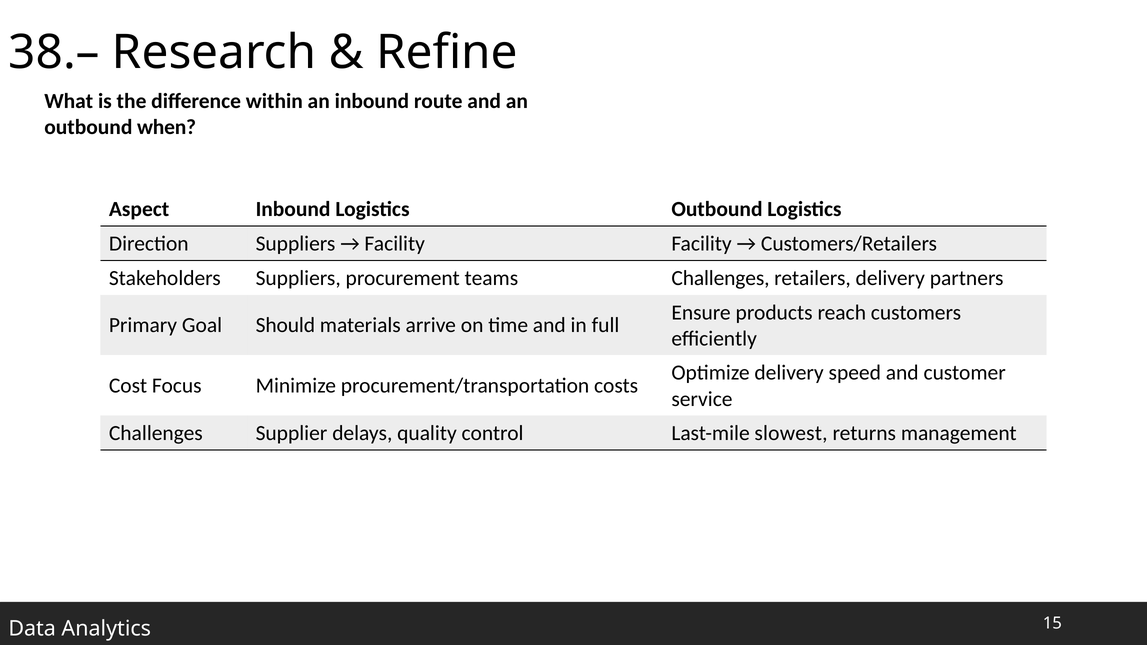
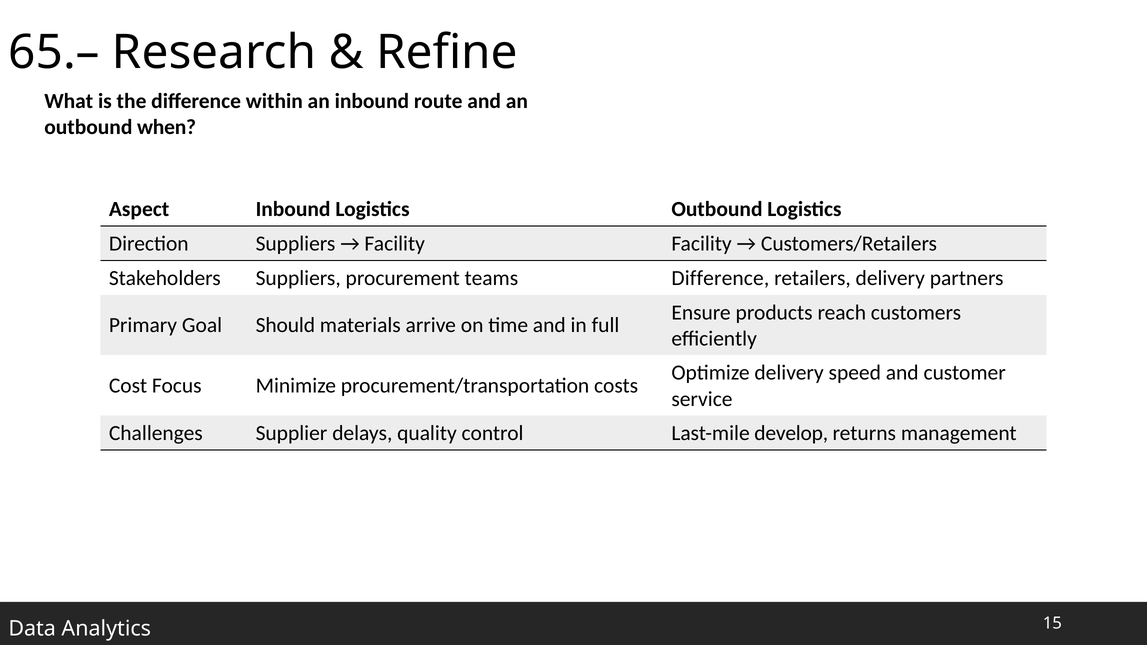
38.–: 38.– -> 65.– (54, 52)
teams Challenges: Challenges -> Difference (720, 278)
slowest: slowest -> develop (791, 433)
